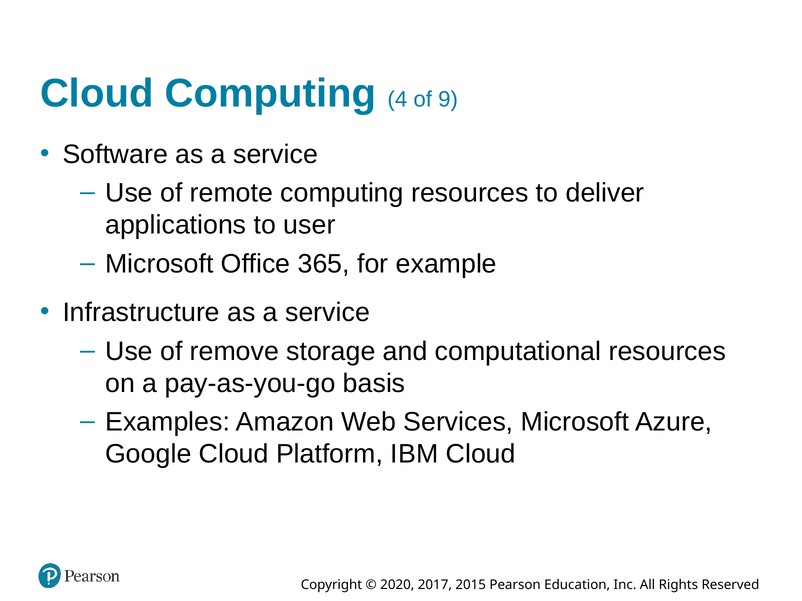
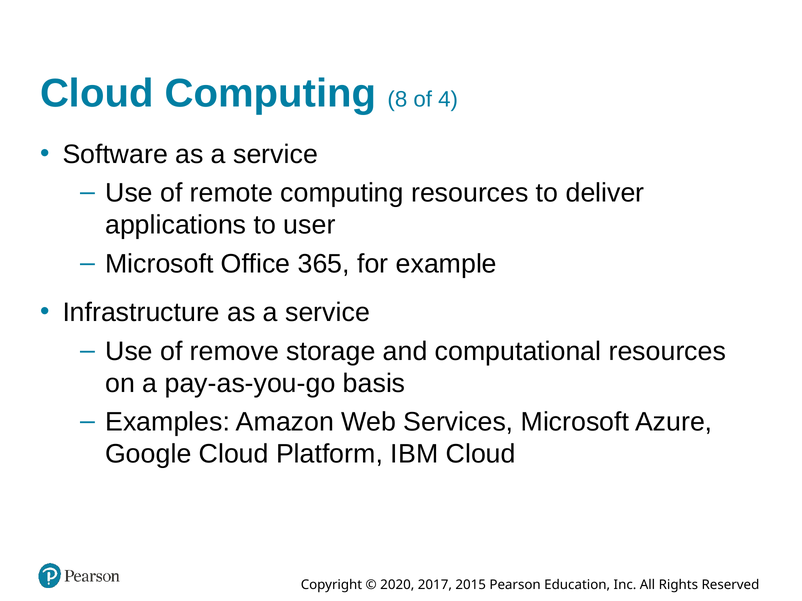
4: 4 -> 8 (397, 100)
9: 9 -> 4 (448, 100)
